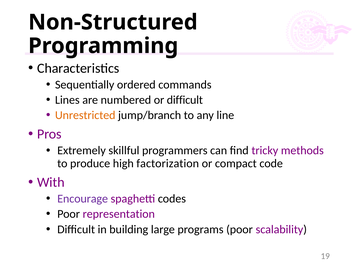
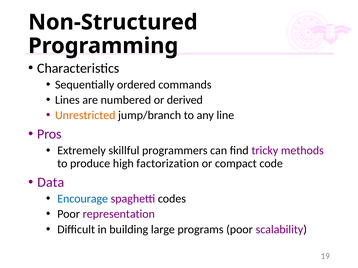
or difficult: difficult -> derived (185, 100)
With: With -> Data (51, 183)
Encourage colour: purple -> blue (83, 199)
